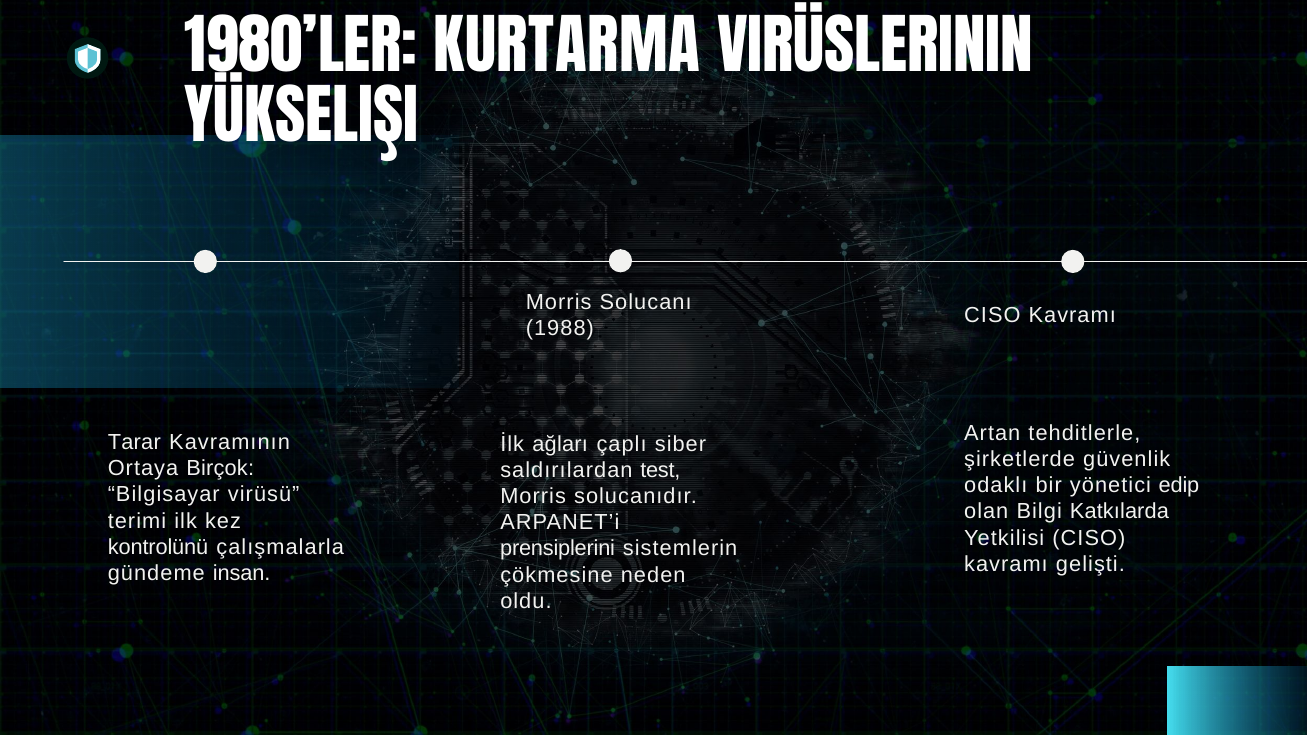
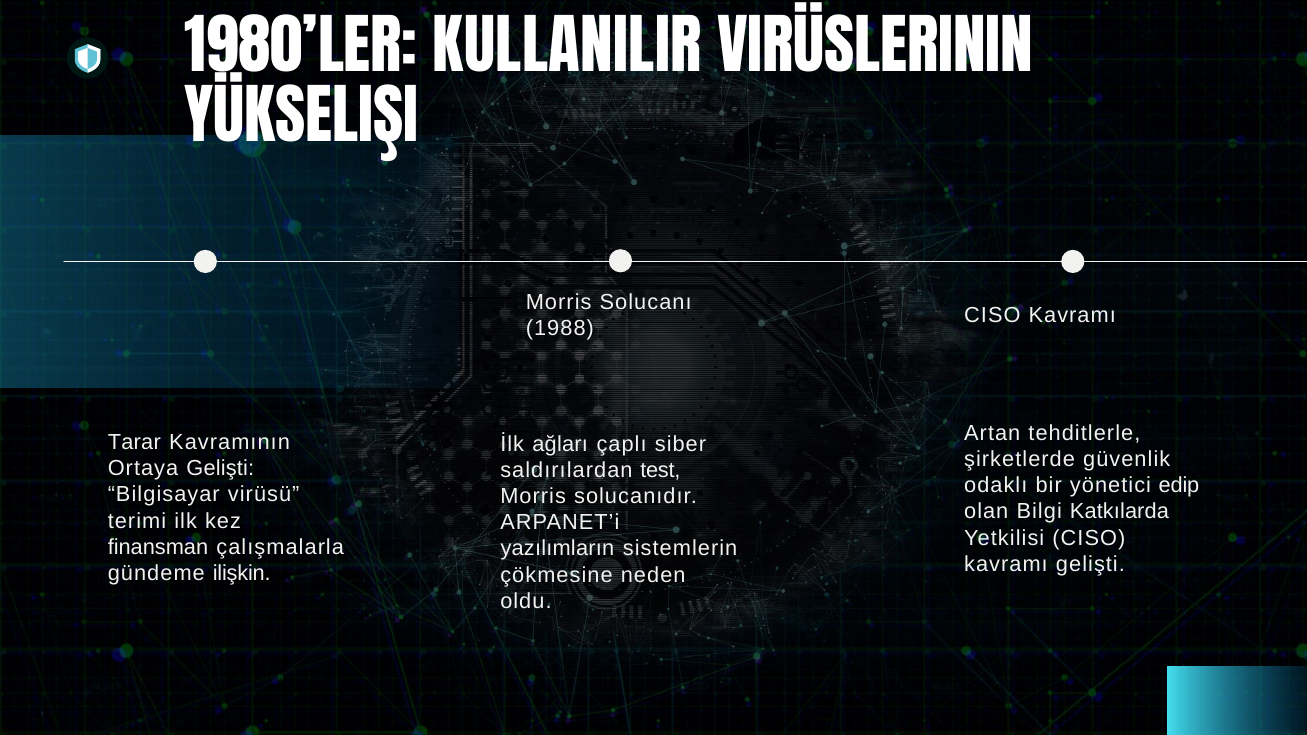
KURTARMA: KURTARMA -> KULLANILIR (567, 50)
Ortaya Birçok: Birçok -> Gelişti (220, 469)
kontrolünü: kontrolünü -> finansman (158, 547)
prensiplerini: prensiplerini -> yazılımların (557, 549)
insan: insan -> ilişkin (242, 573)
